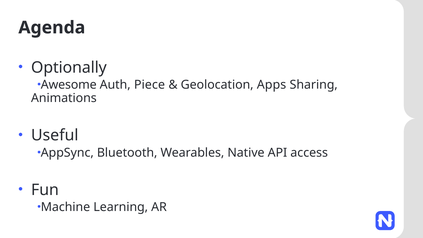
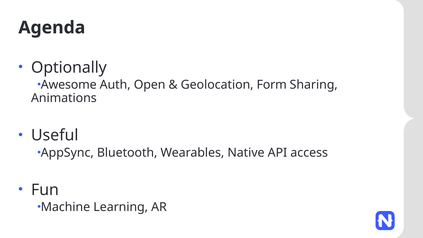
Piece: Piece -> Open (150, 85)
Apps: Apps -> Form (272, 85)
